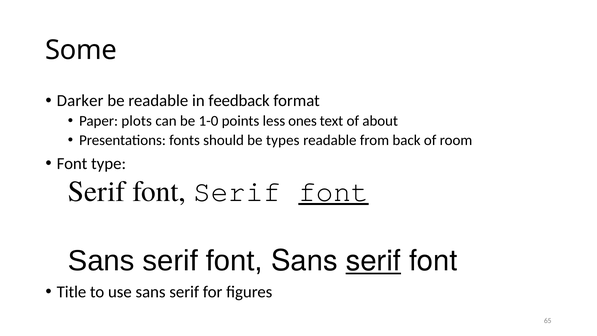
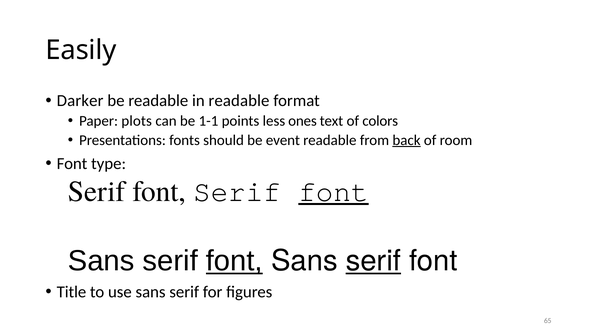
Some: Some -> Easily (81, 50)
in feedback: feedback -> readable (239, 101)
1-0: 1-0 -> 1-1 (208, 121)
about: about -> colors (380, 121)
types: types -> event (283, 140)
back underline: none -> present (407, 140)
font underline: none -> present (234, 261)
